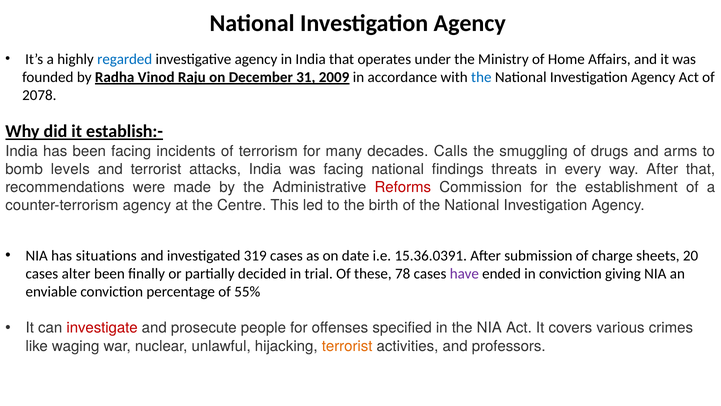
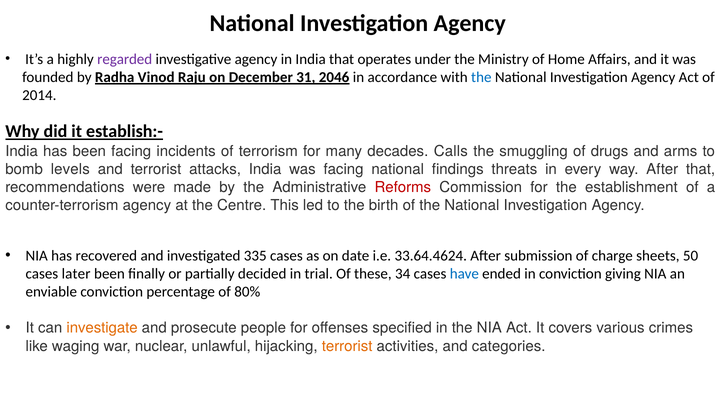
regarded colour: blue -> purple (125, 59)
2009: 2009 -> 2046 (334, 77)
2078: 2078 -> 2014 (39, 95)
situations: situations -> recovered (106, 256)
319: 319 -> 335 (255, 256)
15.36.0391: 15.36.0391 -> 33.64.4624 (431, 256)
20: 20 -> 50 (691, 256)
alter: alter -> later (76, 274)
78: 78 -> 34 (403, 274)
have colour: purple -> blue (464, 274)
55%: 55% -> 80% (247, 292)
investigate colour: red -> orange (102, 328)
professors: professors -> categories (509, 346)
